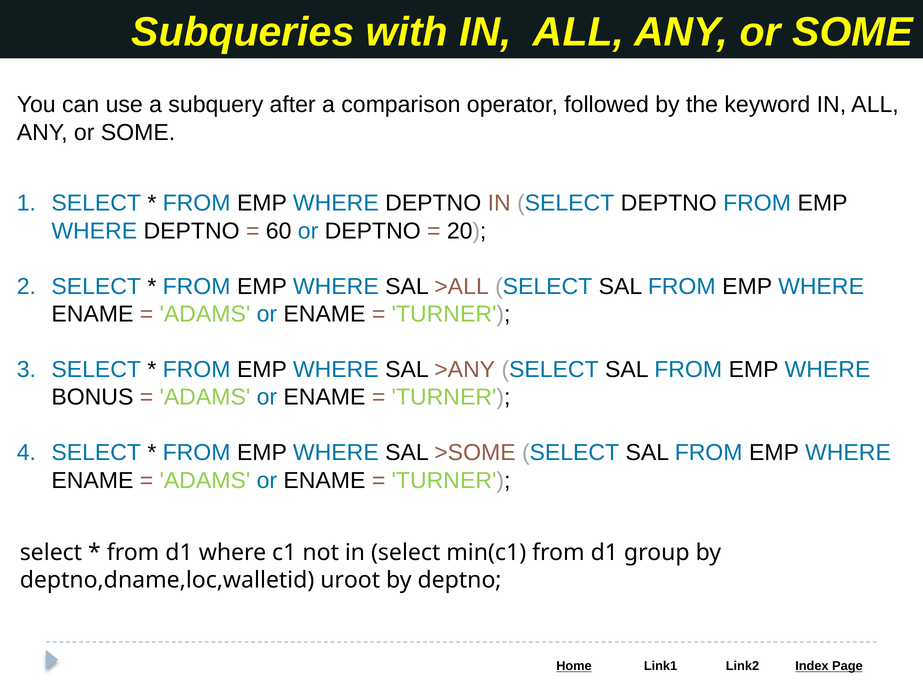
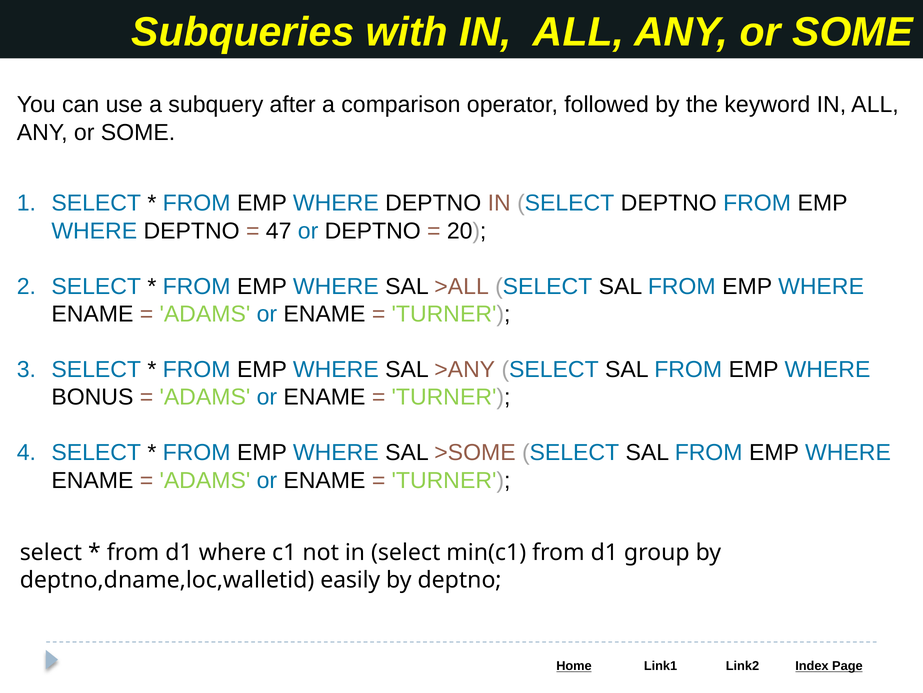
60: 60 -> 47 (279, 231)
uroot: uroot -> easily (350, 580)
